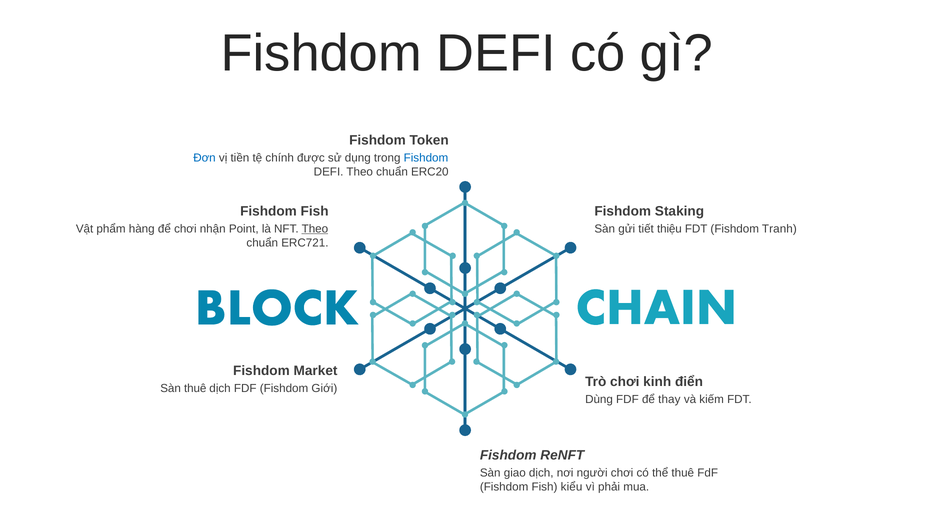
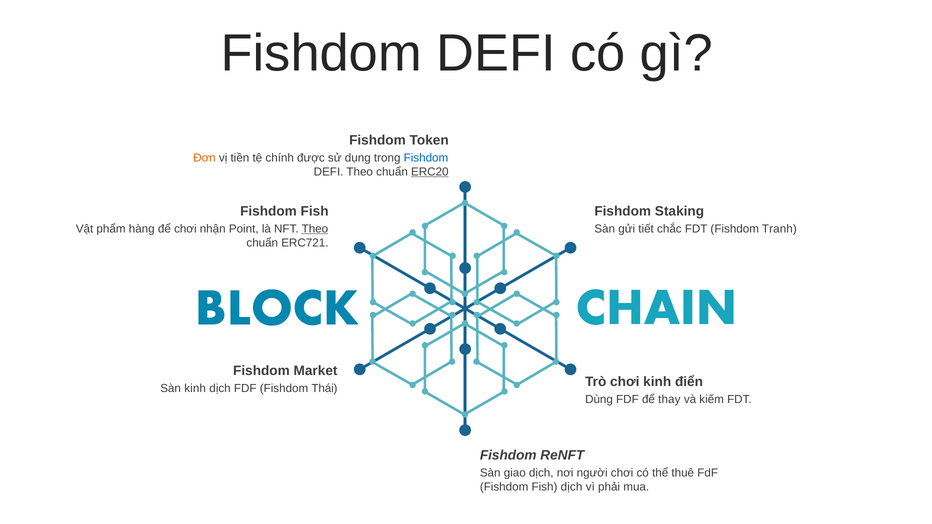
Đơn colour: blue -> orange (204, 158)
ERC20 underline: none -> present (430, 172)
thiệu: thiệu -> chắc (669, 229)
Sàn thuê: thuê -> kinh (195, 389)
Giới: Giới -> Thái (324, 389)
Fish kiểu: kiểu -> dịch (572, 487)
